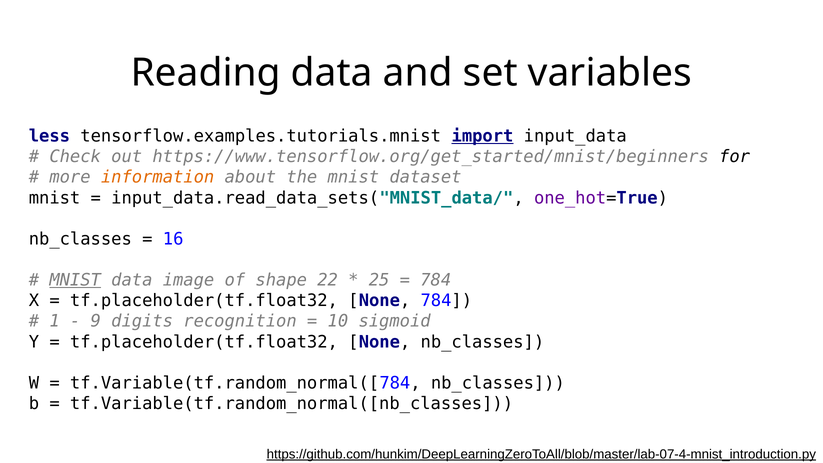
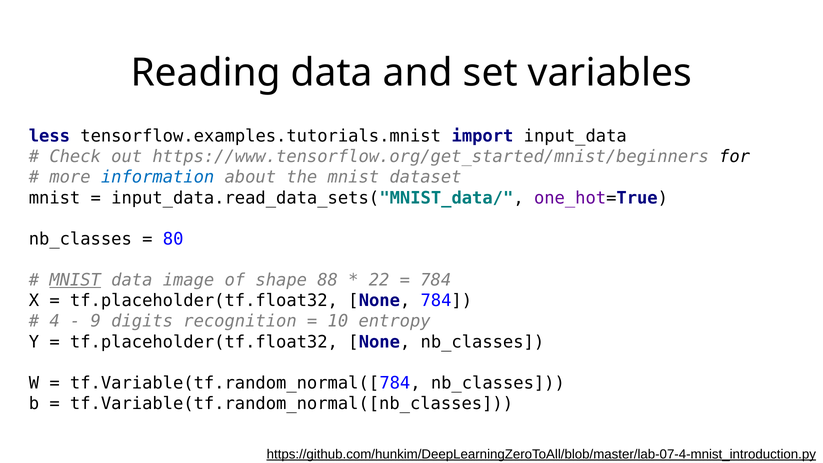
import underline: present -> none (482, 136)
information colour: orange -> blue (158, 177)
16: 16 -> 80 (173, 239)
22: 22 -> 88 (328, 280)
25: 25 -> 22 (379, 280)
1: 1 -> 4 (55, 321)
sigmoid: sigmoid -> entropy (395, 321)
